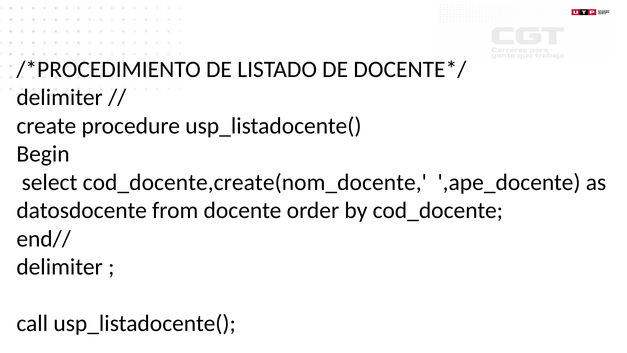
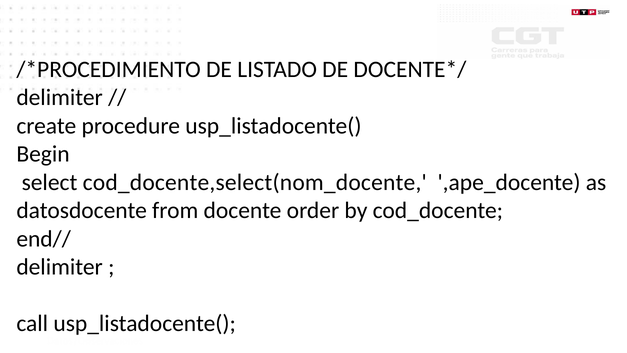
cod_docente,create(nom_docente: cod_docente,create(nom_docente -> cod_docente,select(nom_docente (255, 182)
